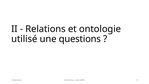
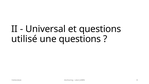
Relations: Relations -> Universal (46, 29)
et ontologie: ontologie -> questions (100, 29)
